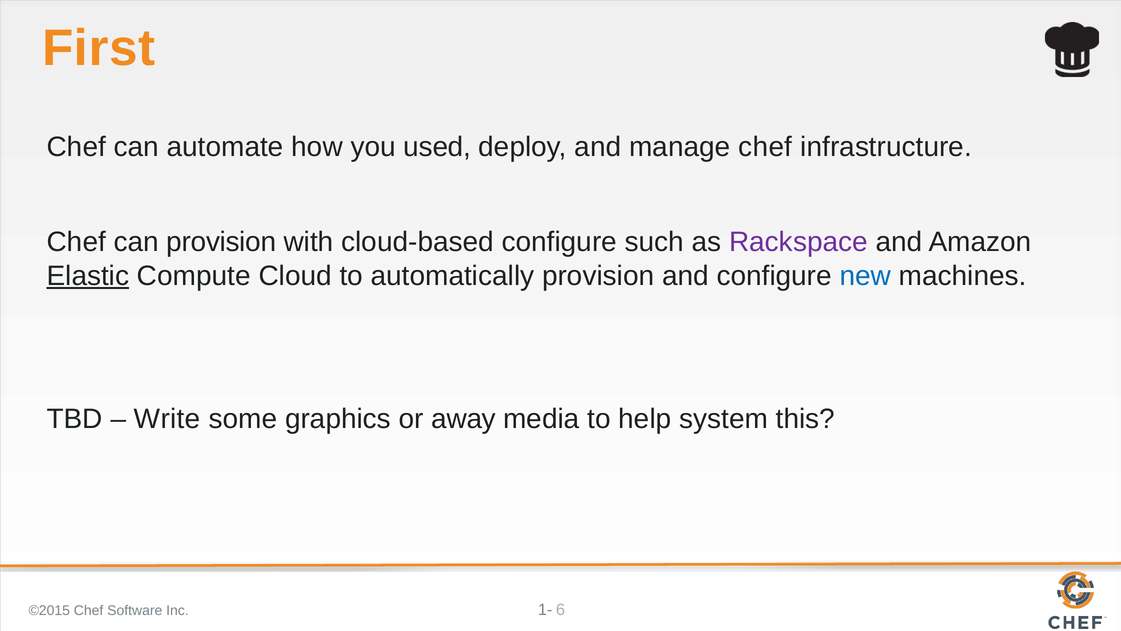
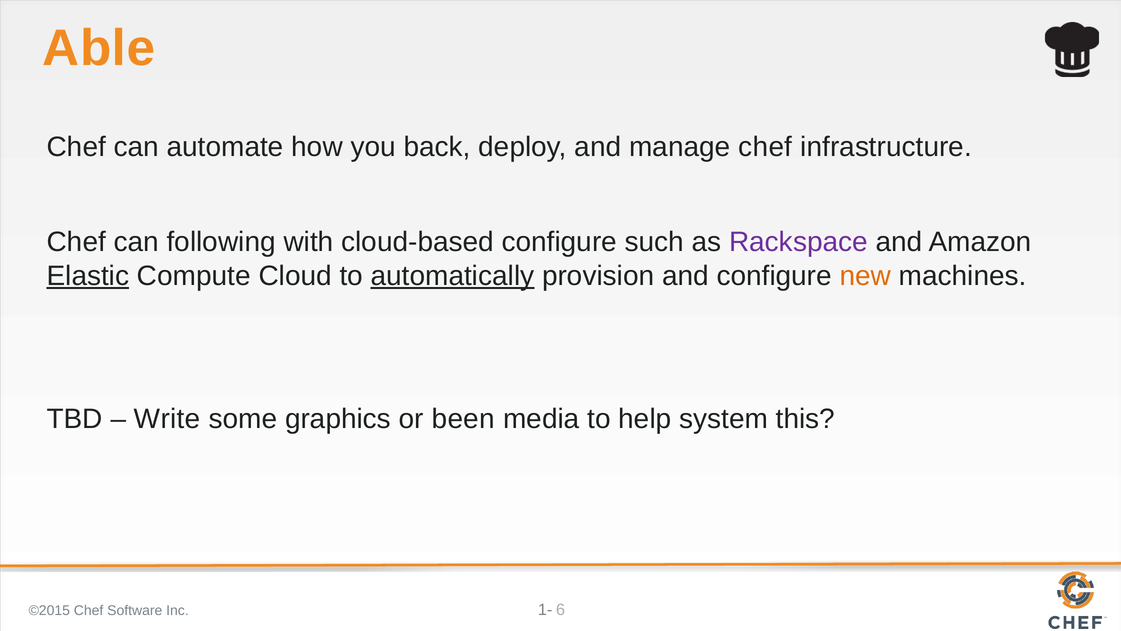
First: First -> Able (99, 48)
used: used -> back (437, 147)
can provision: provision -> following (221, 242)
automatically underline: none -> present (452, 276)
new colour: blue -> orange (865, 276)
away: away -> been (463, 419)
